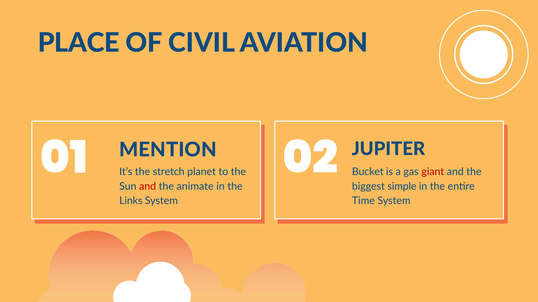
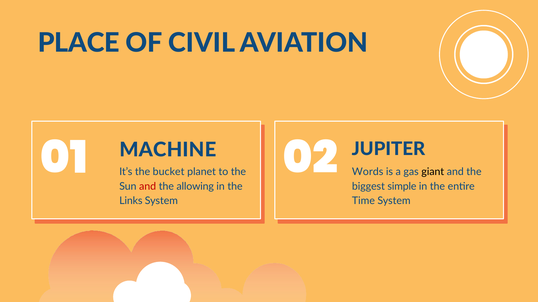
MENTION: MENTION -> MACHINE (168, 150)
stretch: stretch -> bucket (169, 172)
Bucket: Bucket -> Words (368, 172)
giant colour: red -> black (433, 172)
animate: animate -> allowing (195, 187)
